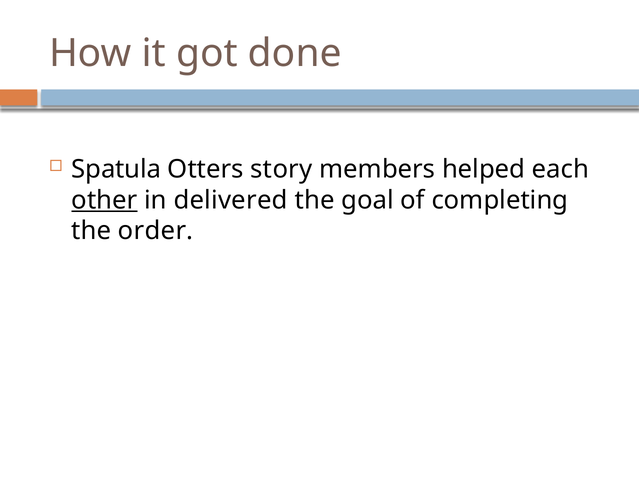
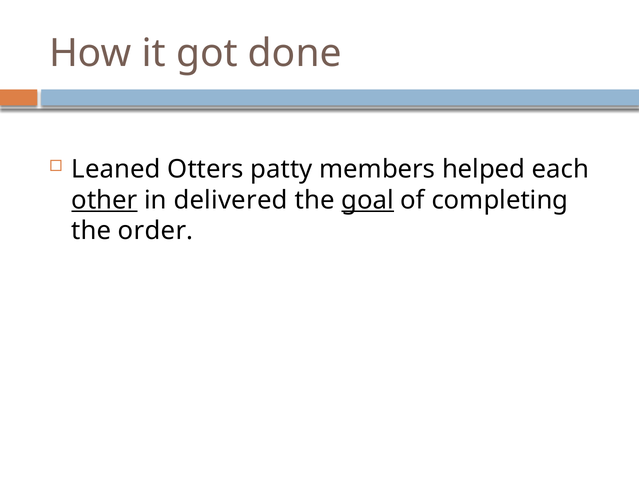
Spatula: Spatula -> Leaned (116, 169)
story: story -> patty (281, 169)
goal underline: none -> present (368, 200)
